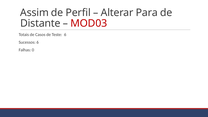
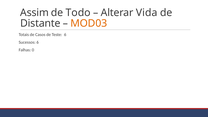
Perfil: Perfil -> Todo (78, 13)
Para: Para -> Vida (147, 13)
MOD03 colour: red -> orange (89, 23)
